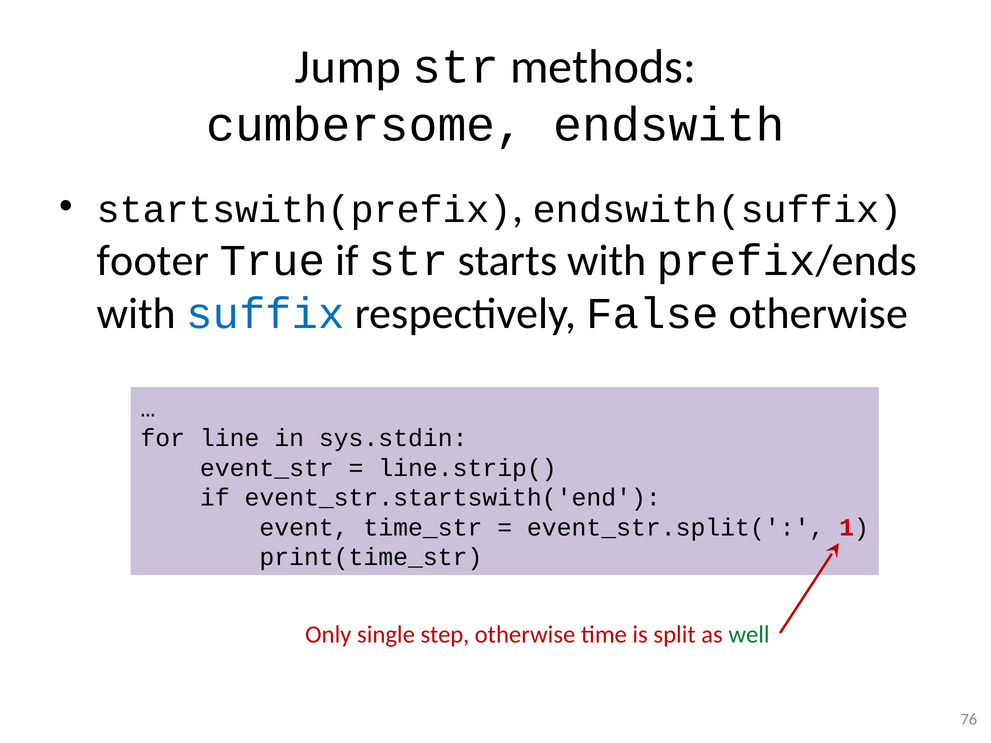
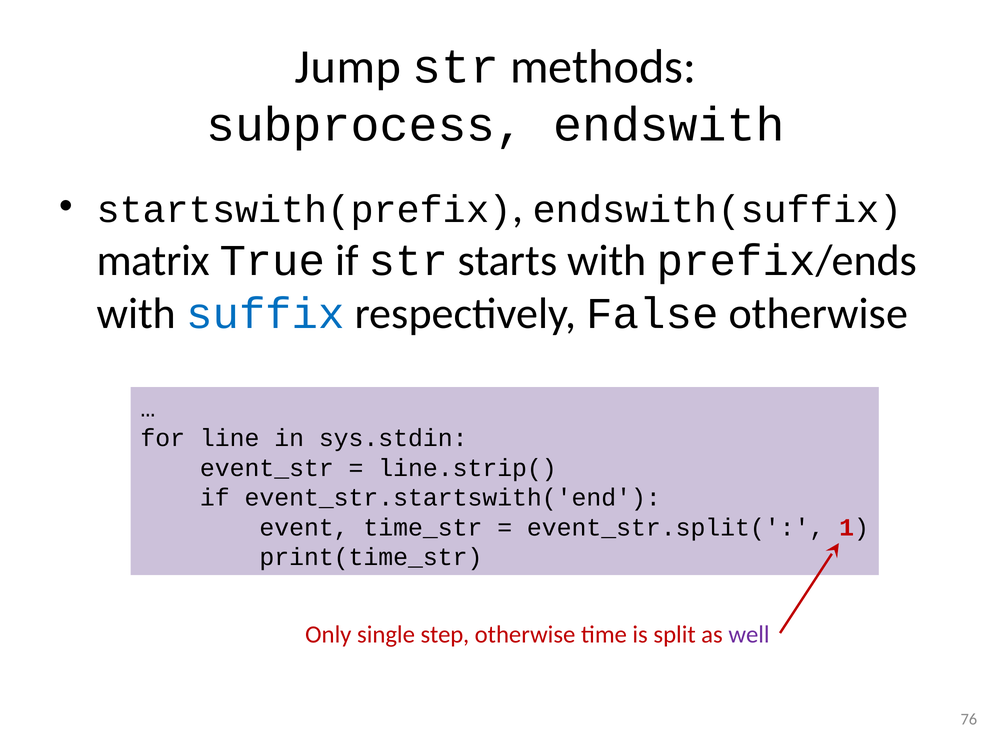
cumbersome: cumbersome -> subprocess (365, 125)
footer: footer -> matrix (153, 261)
well colour: green -> purple (749, 635)
